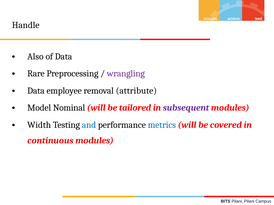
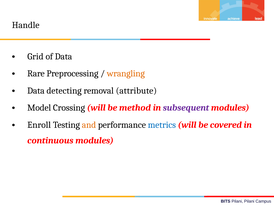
Also: Also -> Grid (35, 57)
wrangling colour: purple -> orange (126, 74)
employee: employee -> detecting (64, 91)
Nominal: Nominal -> Crossing (69, 108)
tailored: tailored -> method (135, 108)
Width: Width -> Enroll (39, 125)
and colour: blue -> orange (89, 125)
